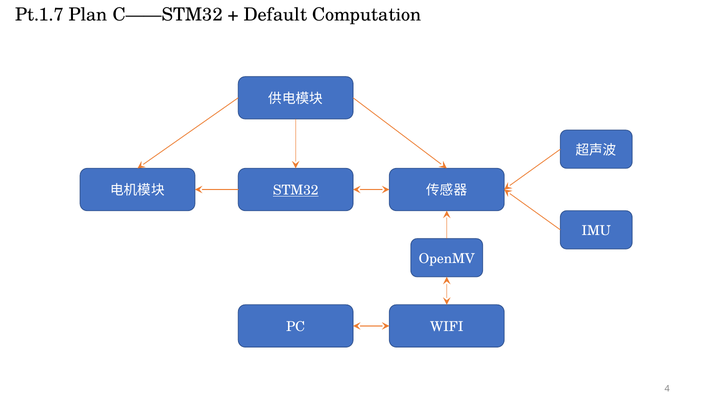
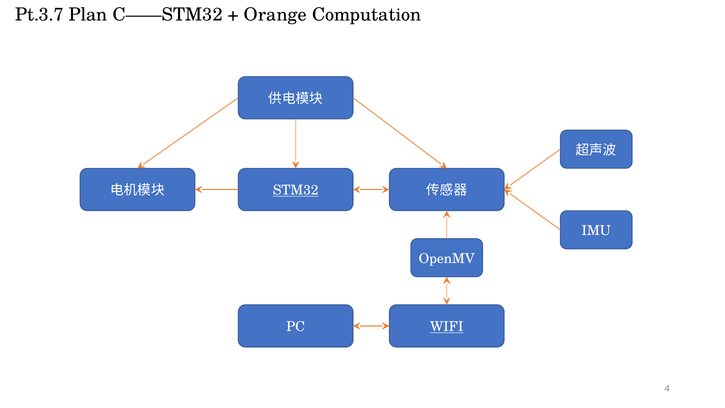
Pt.1.7: Pt.1.7 -> Pt.3.7 (40, 15)
Default: Default -> Orange (275, 15)
WIFI underline: none -> present (447, 327)
